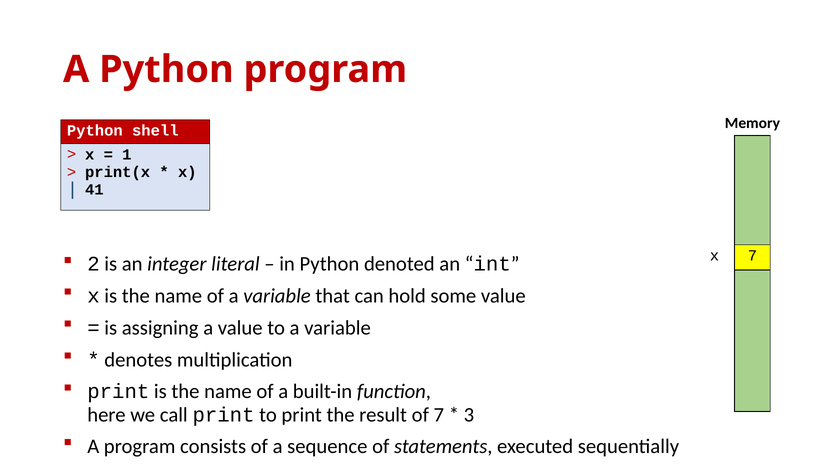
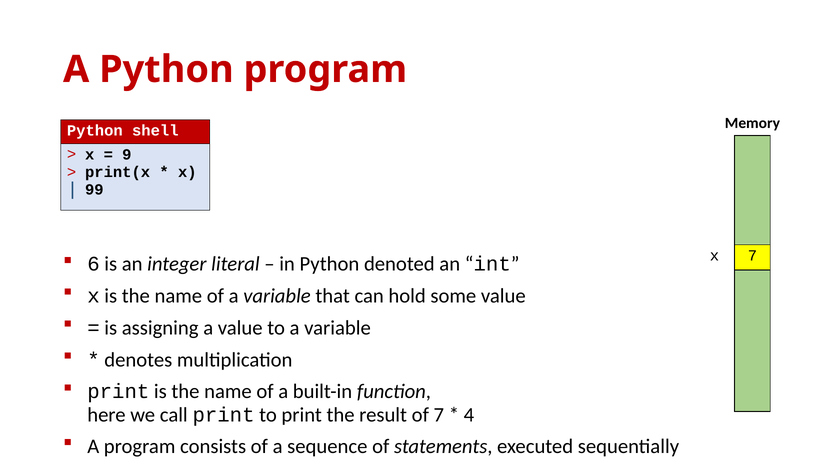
1: 1 -> 9 (127, 154)
41: 41 -> 99 (94, 190)
2: 2 -> 6 (93, 264)
3: 3 -> 4 (469, 415)
